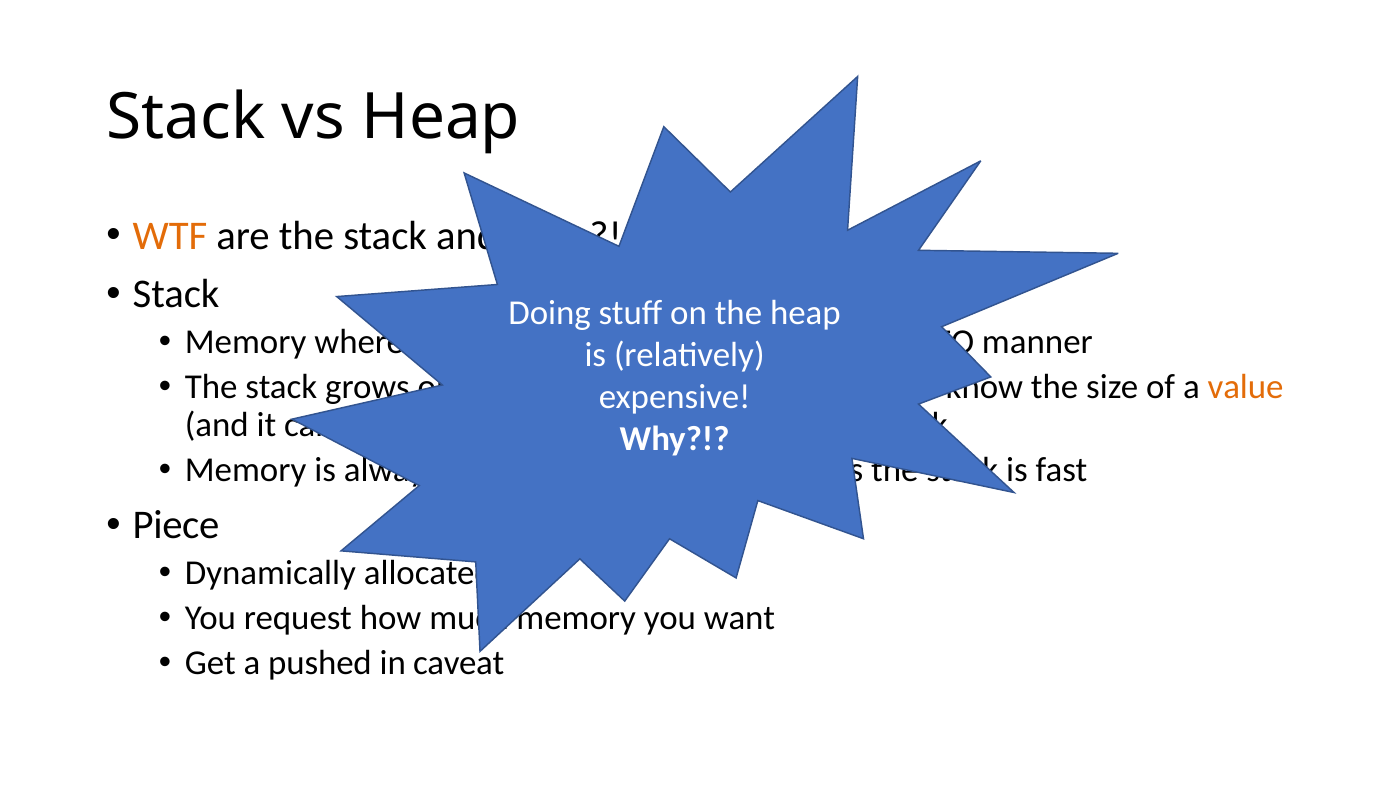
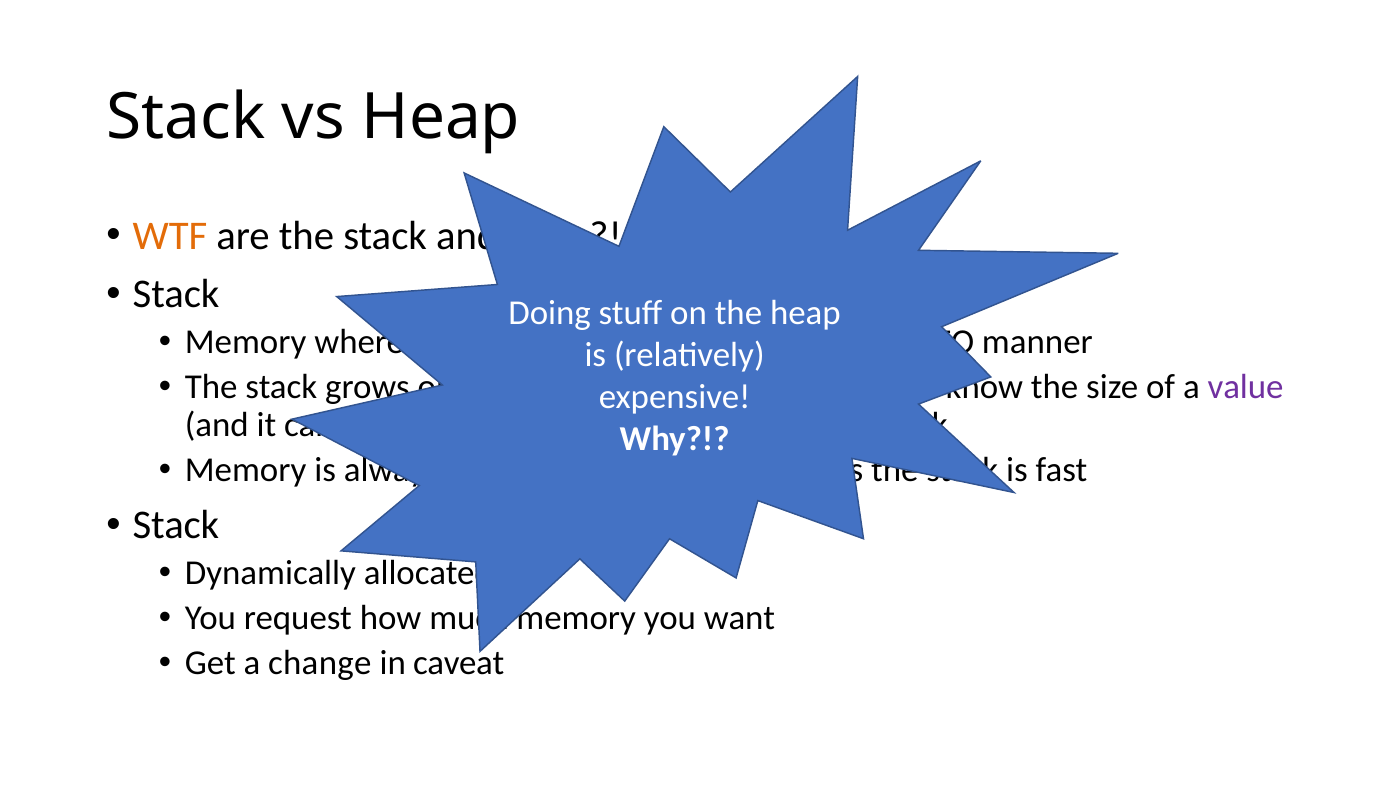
value colour: orange -> purple (1245, 387)
Piece: Piece -> Stack (176, 525)
a pushed: pushed -> change (320, 663)
